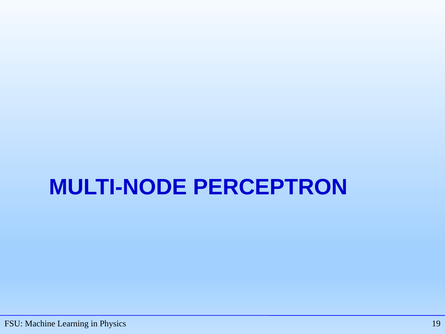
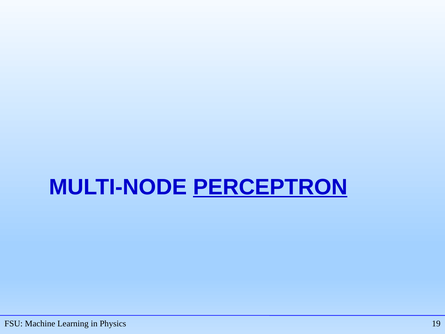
PERCEPTRON underline: none -> present (270, 187)
